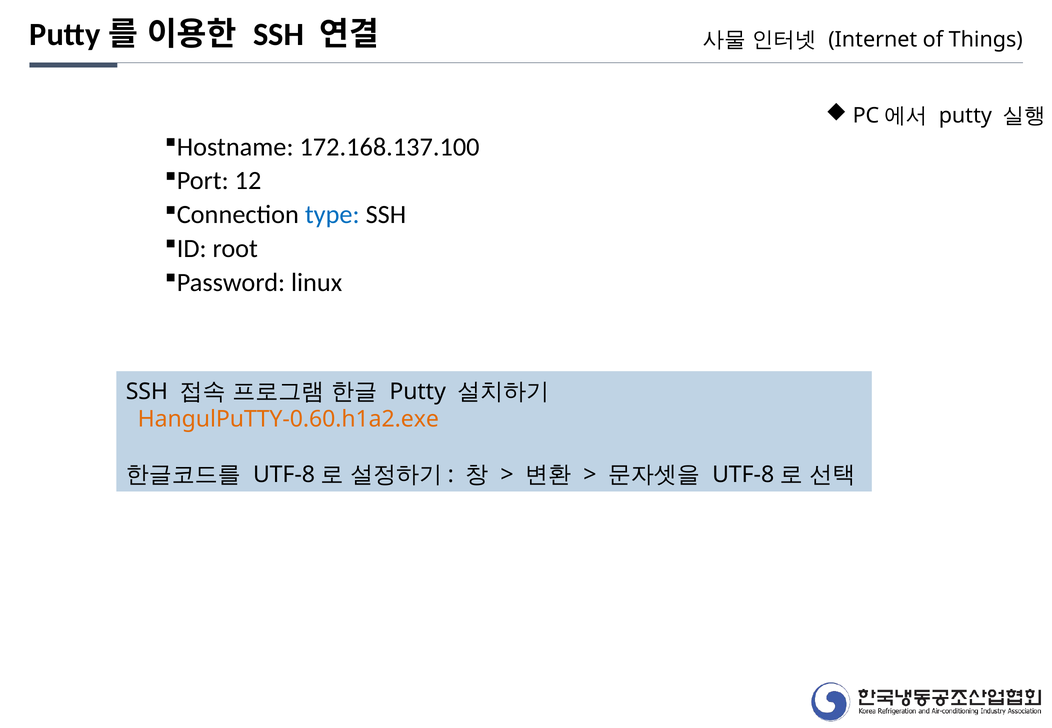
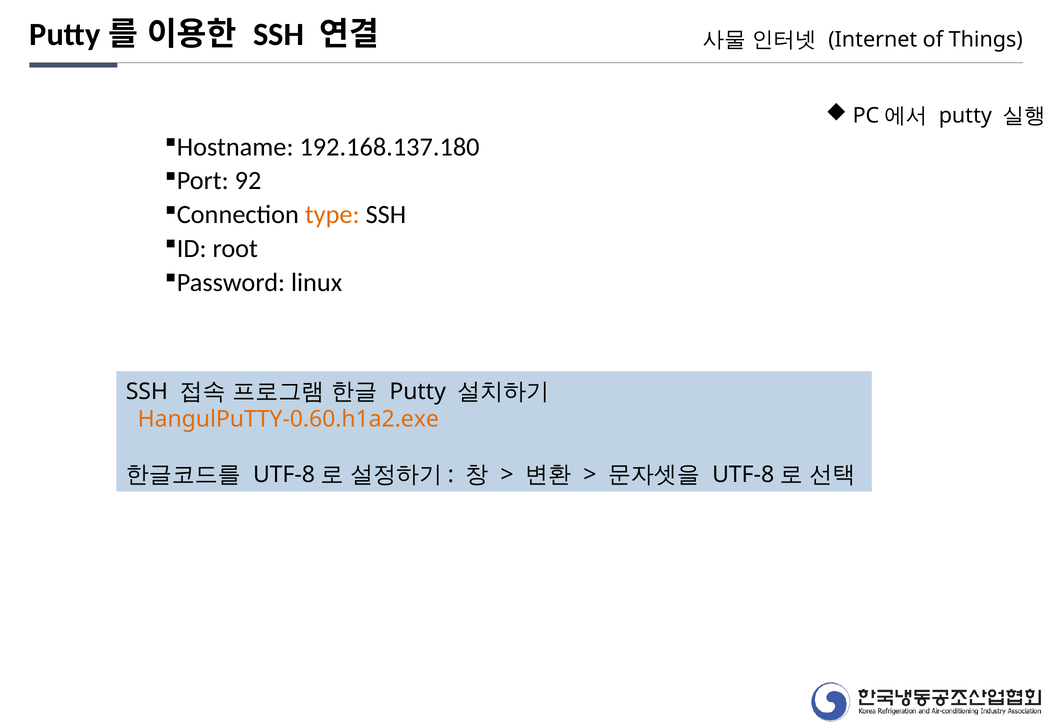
172.168.137.100: 172.168.137.100 -> 192.168.137.180 (390, 147)
12: 12 -> 92 (248, 181)
type colour: blue -> orange (332, 215)
